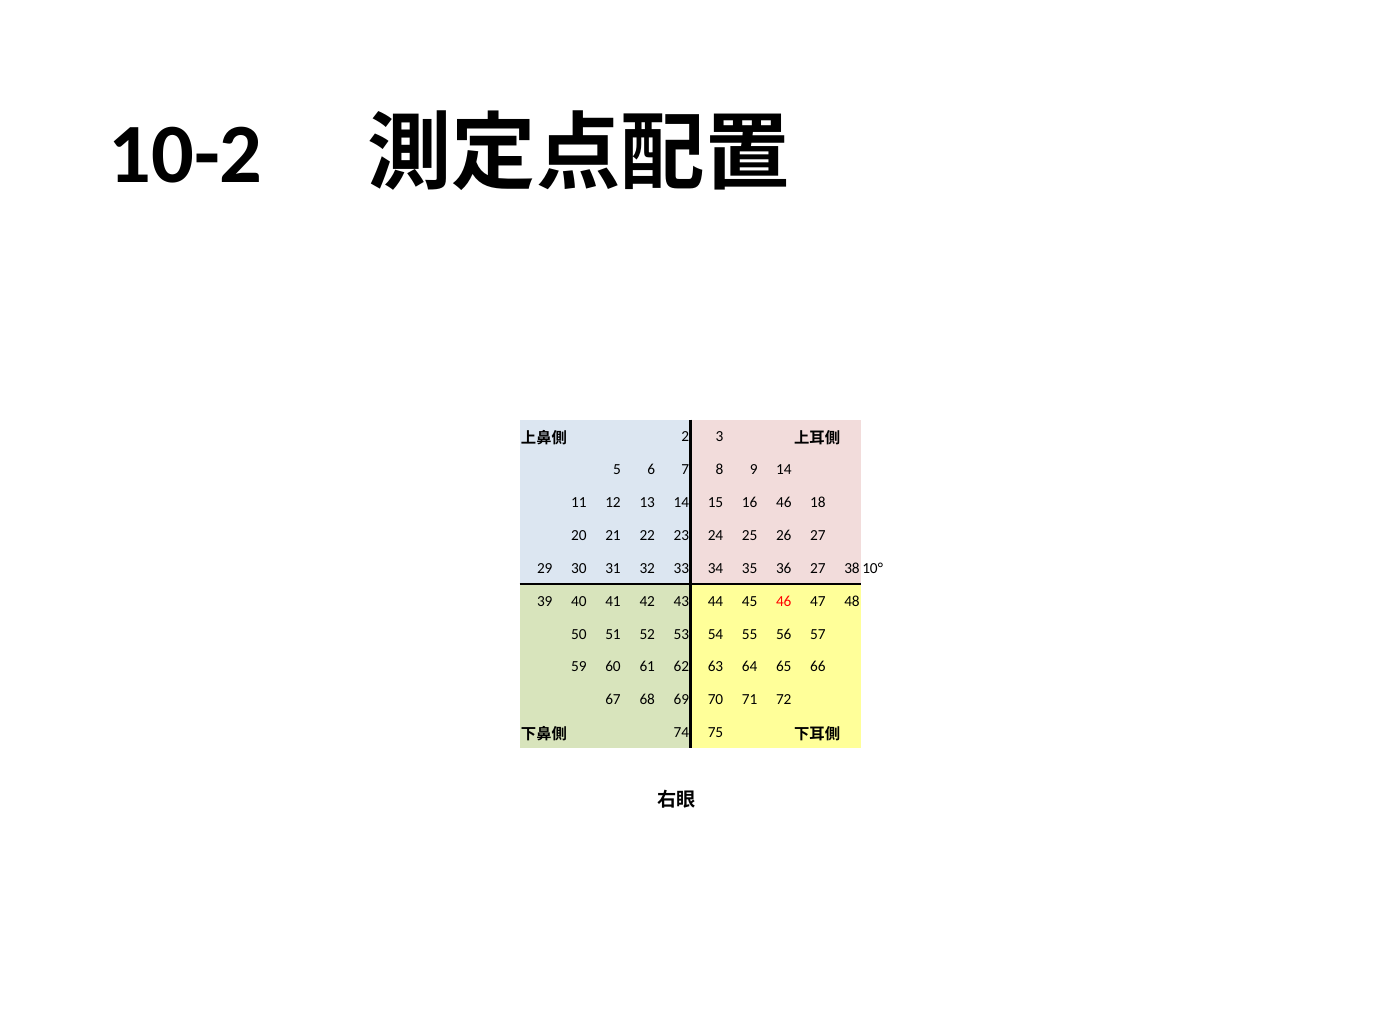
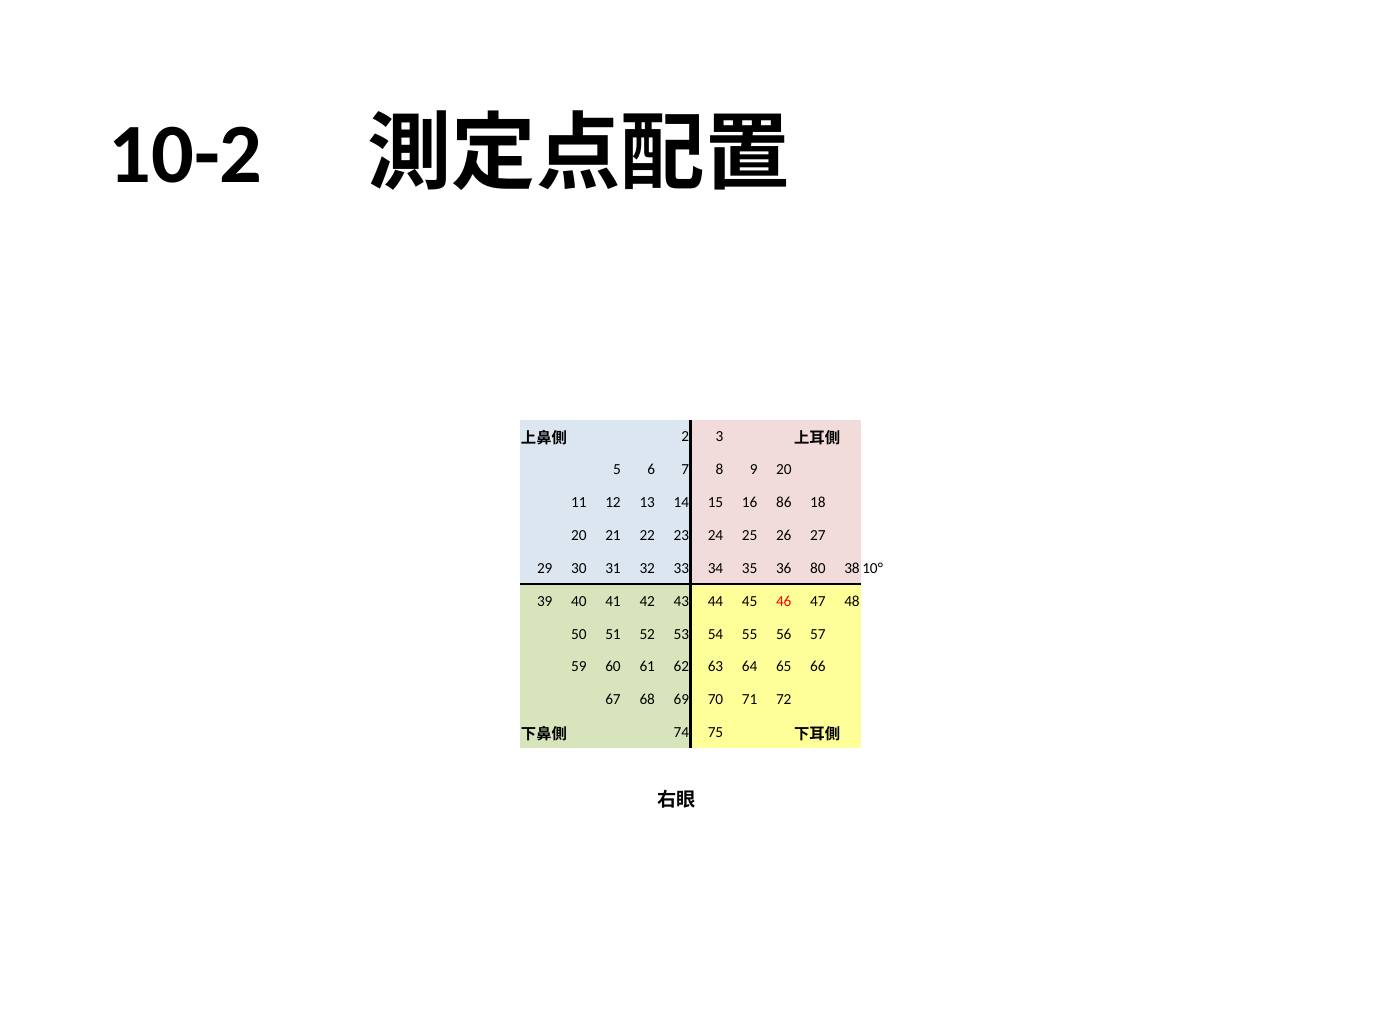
9 14: 14 -> 20 (784, 470)
16 46: 46 -> 86 (784, 502)
36 27: 27 -> 80 (818, 568)
